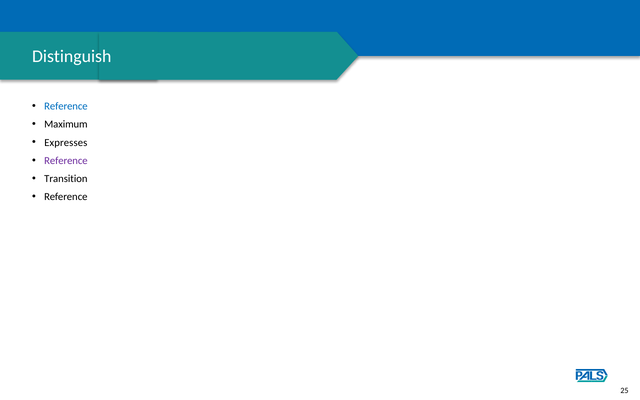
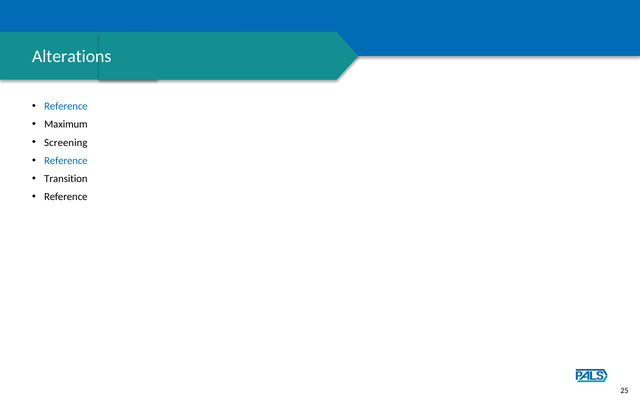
Distinguish: Distinguish -> Alterations (72, 57)
Expresses: Expresses -> Screening (66, 143)
Reference colour: purple -> blue (66, 161)
